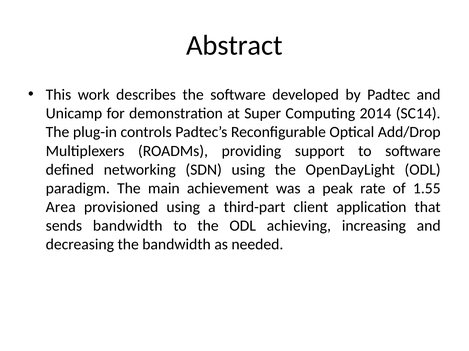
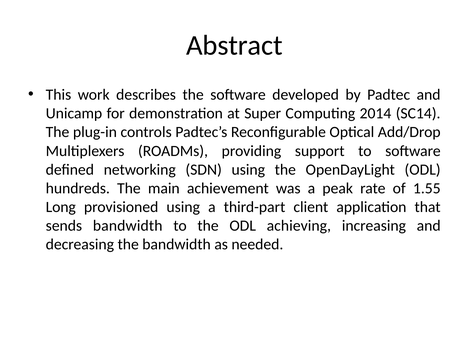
paradigm: paradigm -> hundreds (78, 189)
Area: Area -> Long (61, 207)
